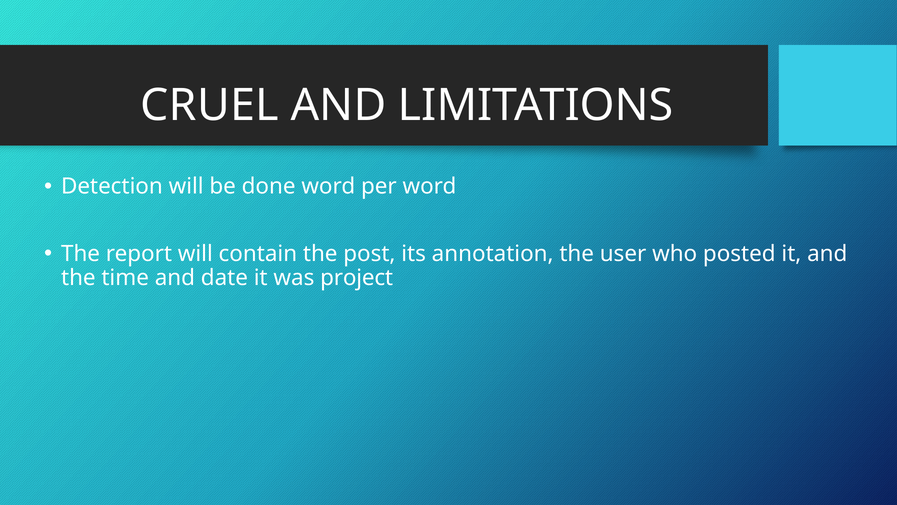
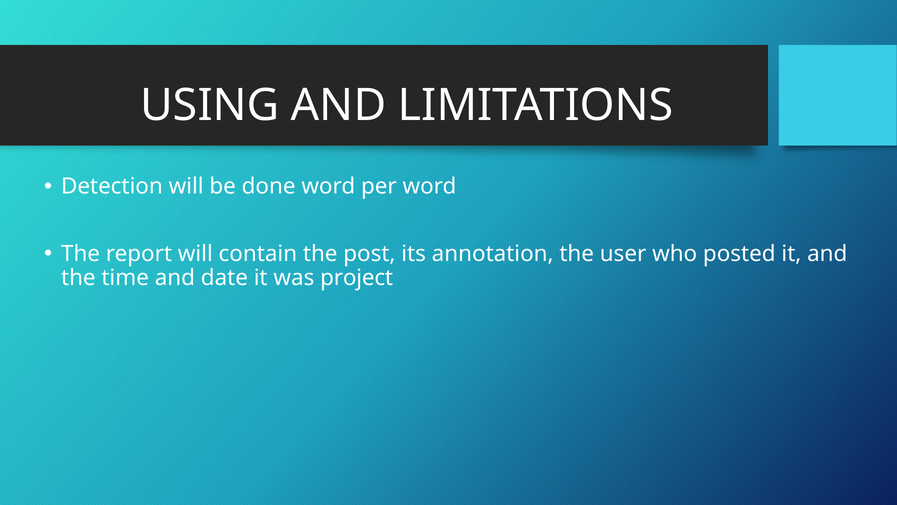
CRUEL: CRUEL -> USING (210, 105)
